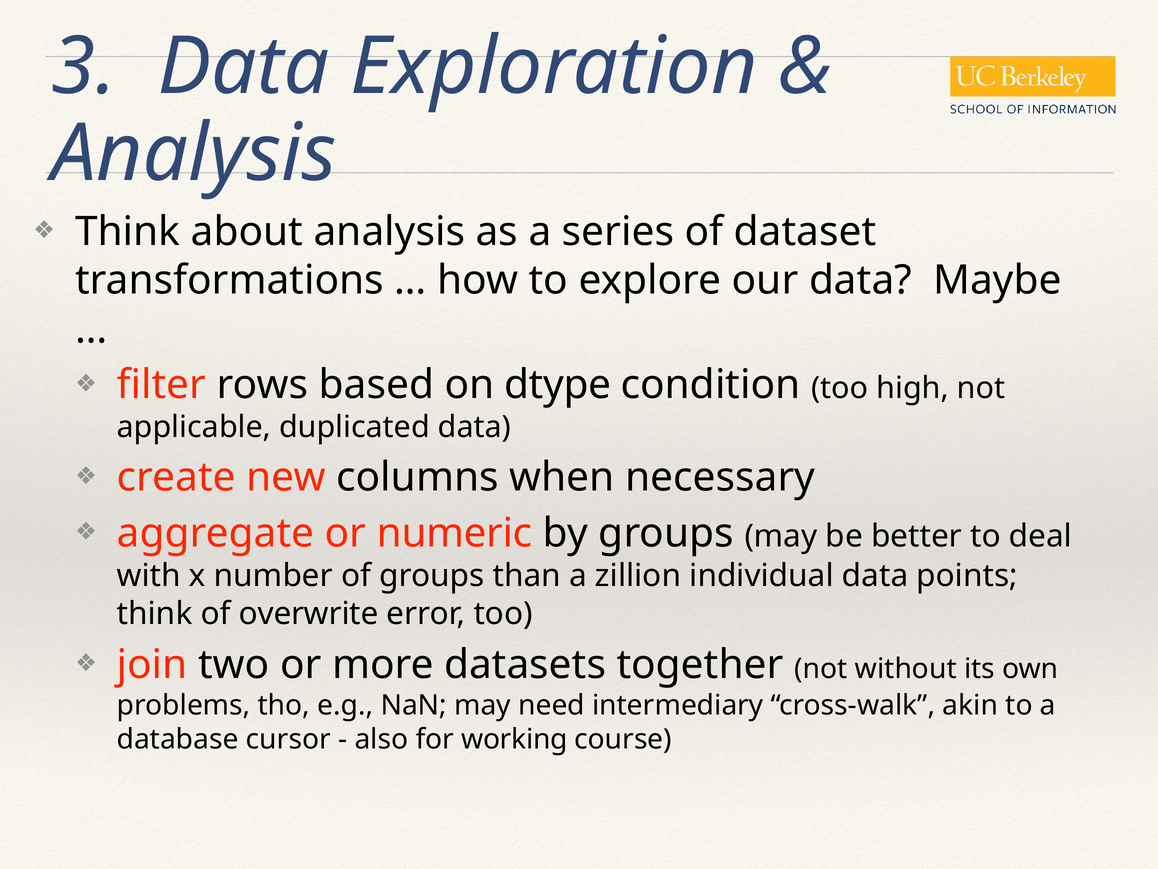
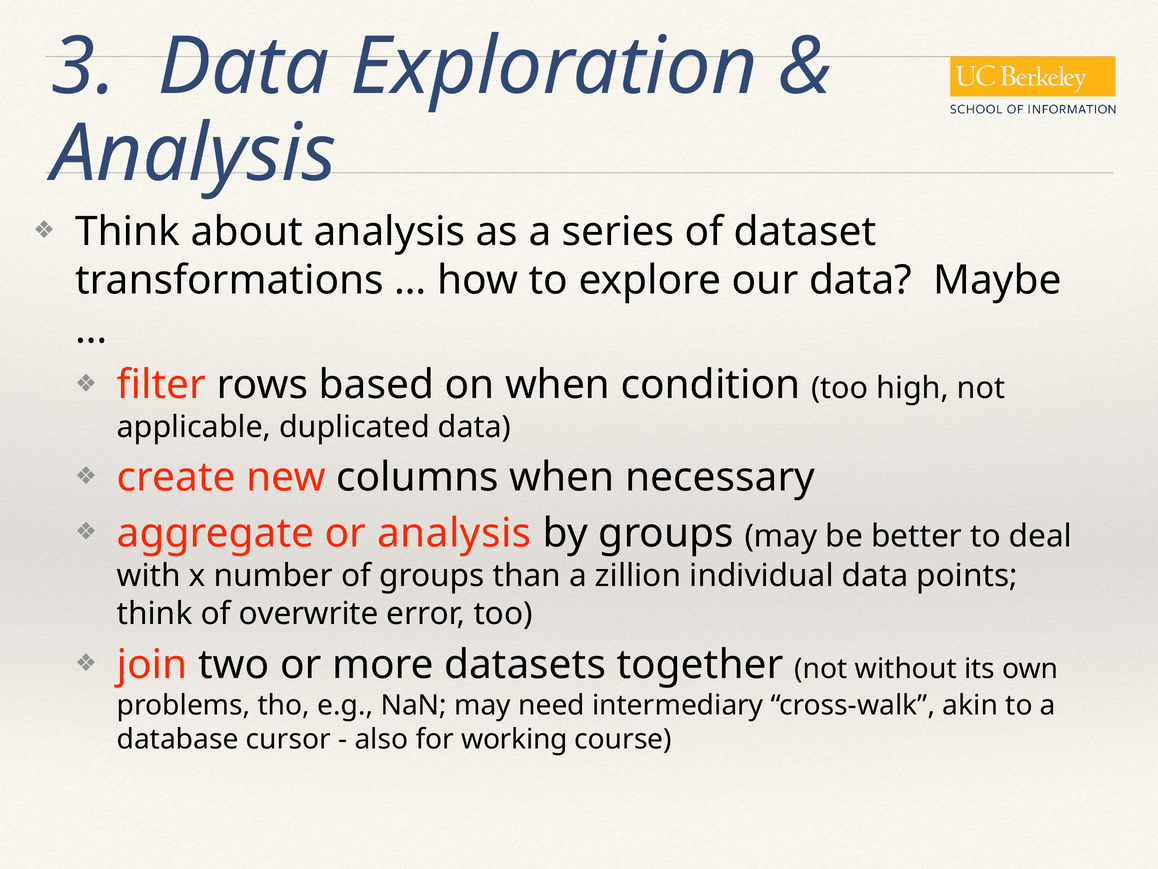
on dtype: dtype -> when (558, 385)
or numeric: numeric -> analysis (454, 533)
